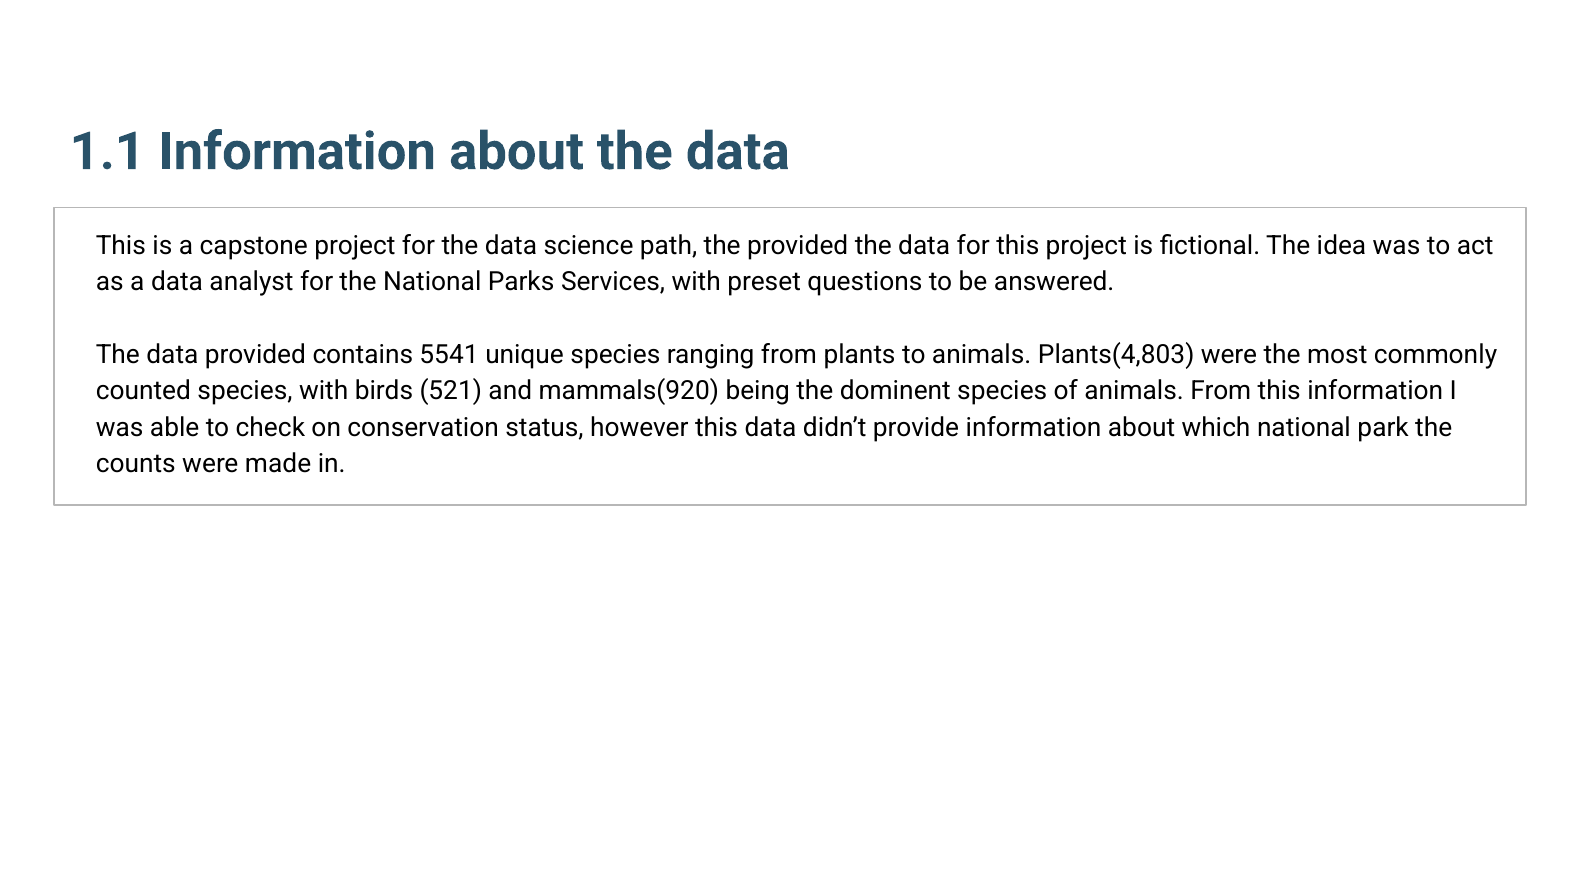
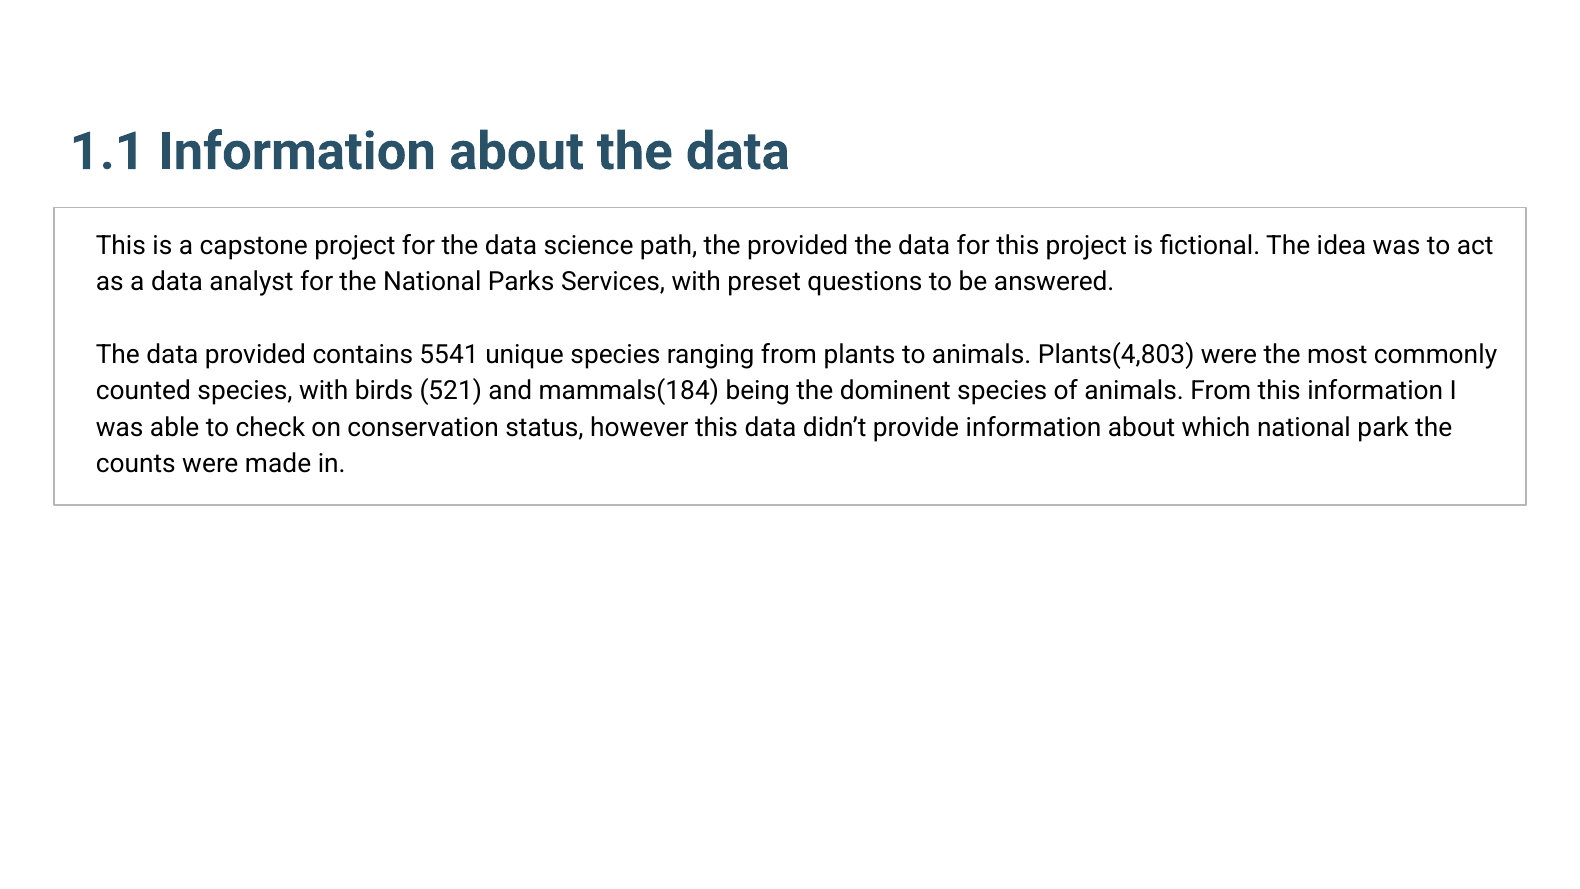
mammals(920: mammals(920 -> mammals(184 (629, 391)
